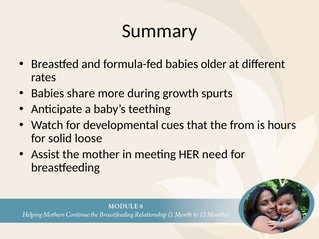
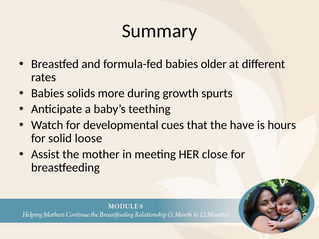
share: share -> solids (81, 93)
from: from -> have (242, 125)
need: need -> close (215, 154)
